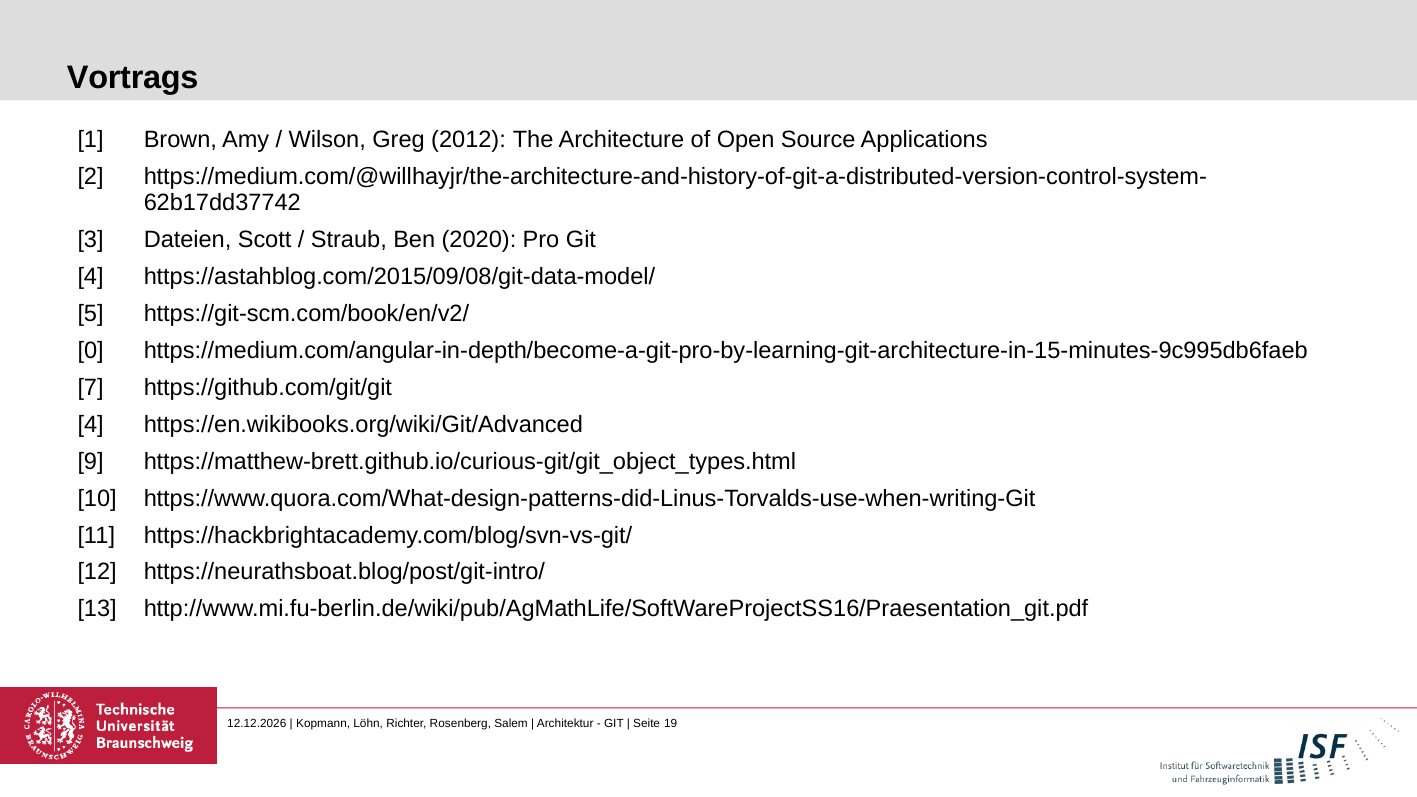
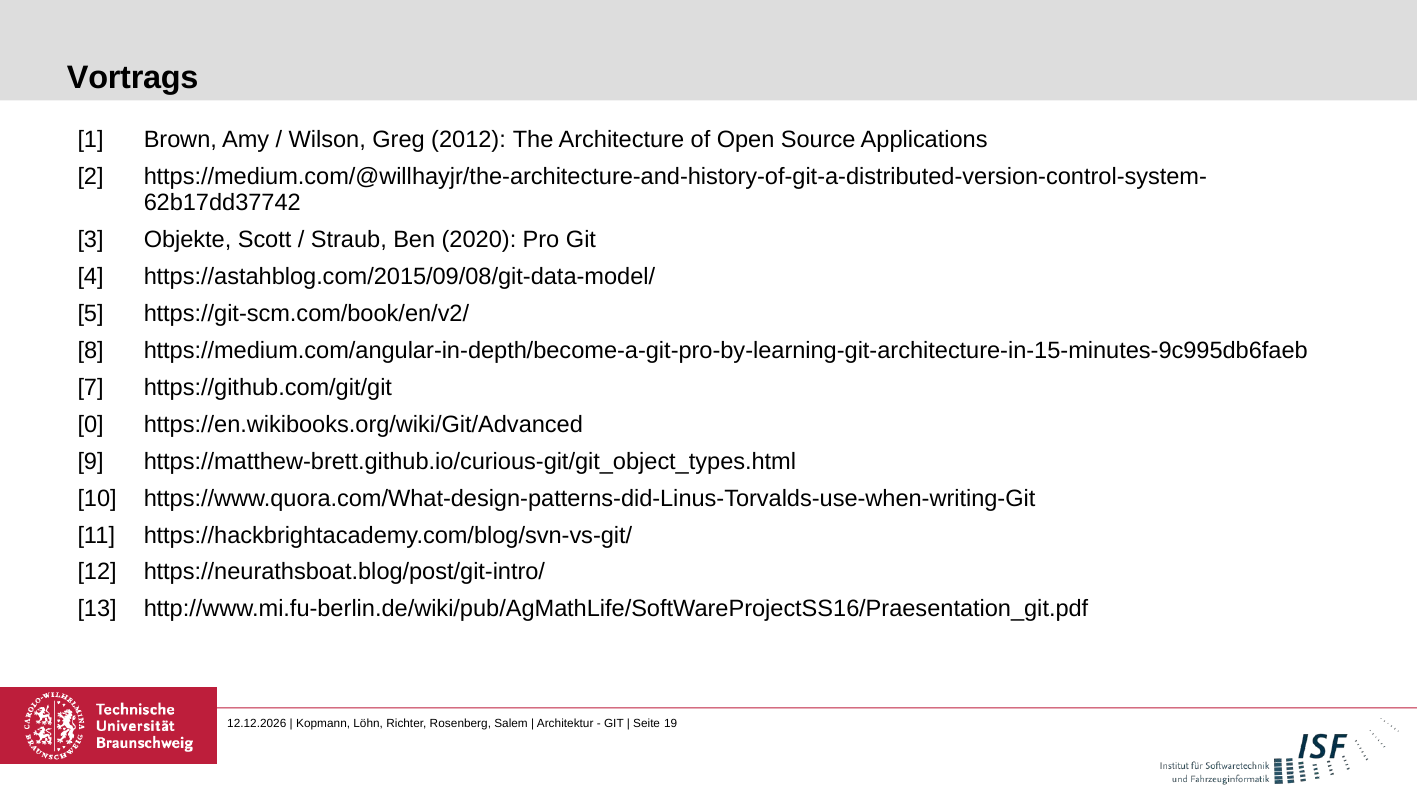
Dateien: Dateien -> Objekte (188, 240)
0: 0 -> 8 (91, 351)
4: 4 -> 0 (91, 425)
